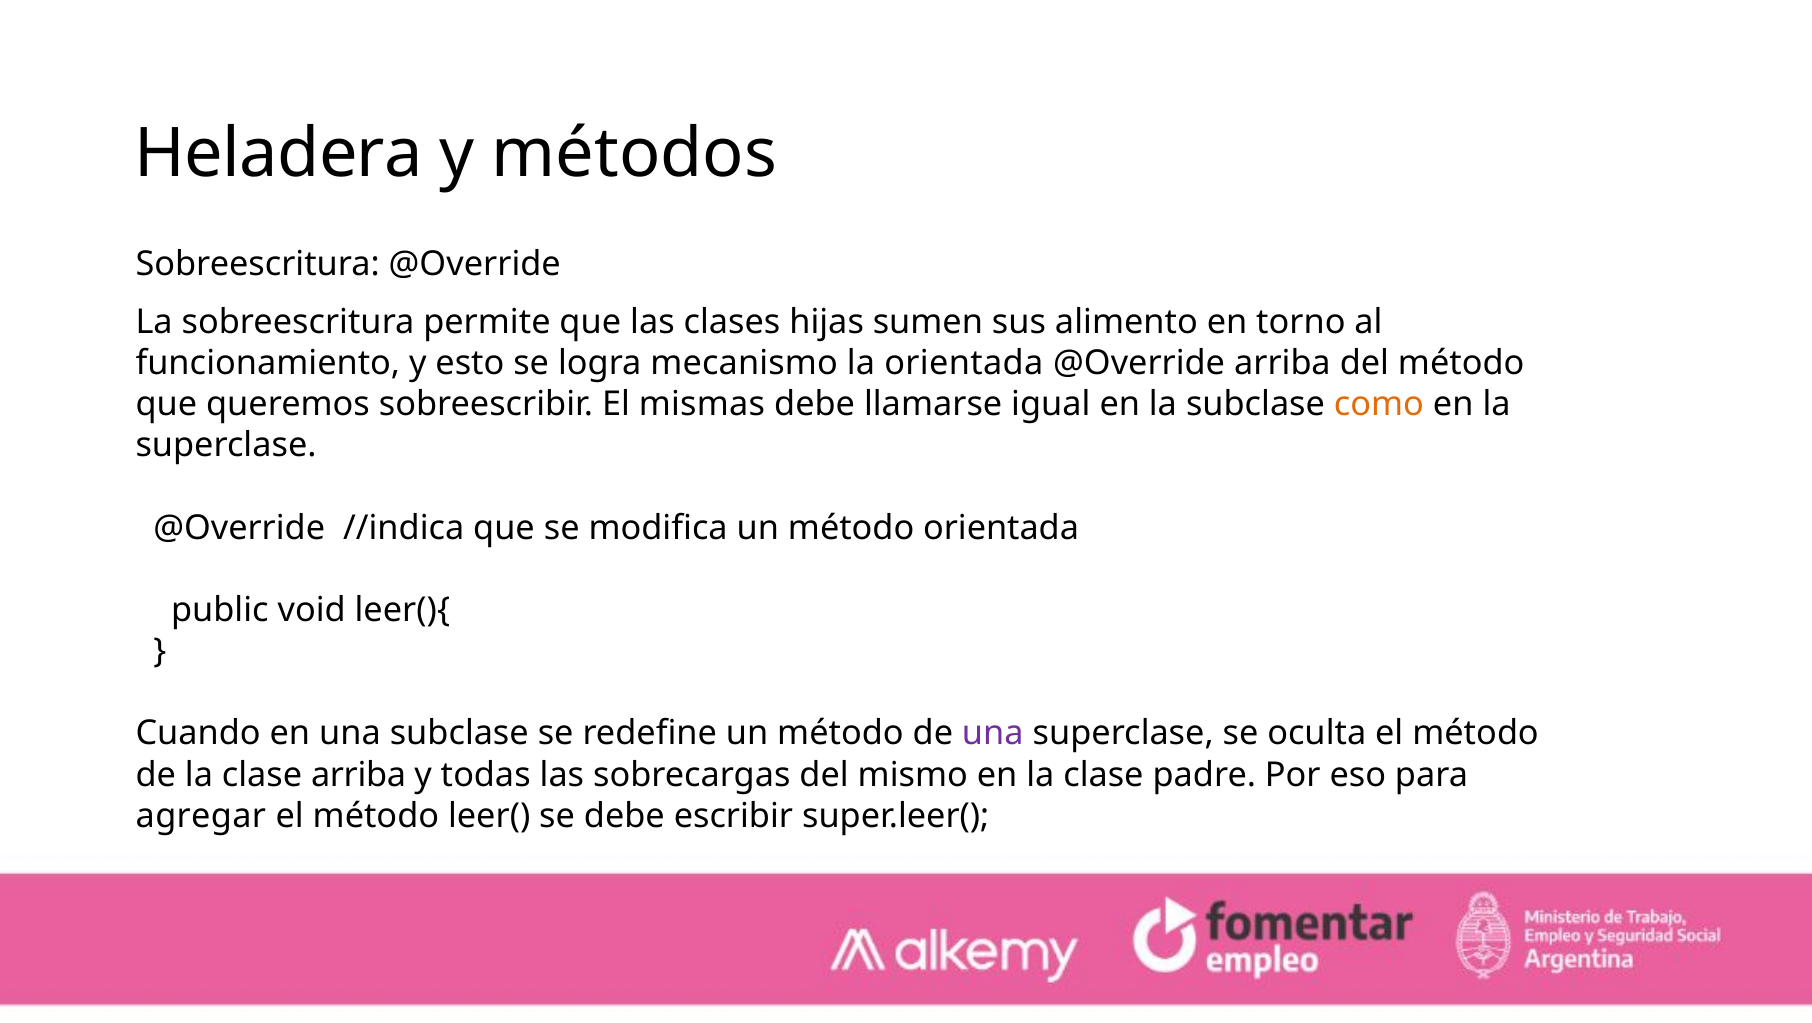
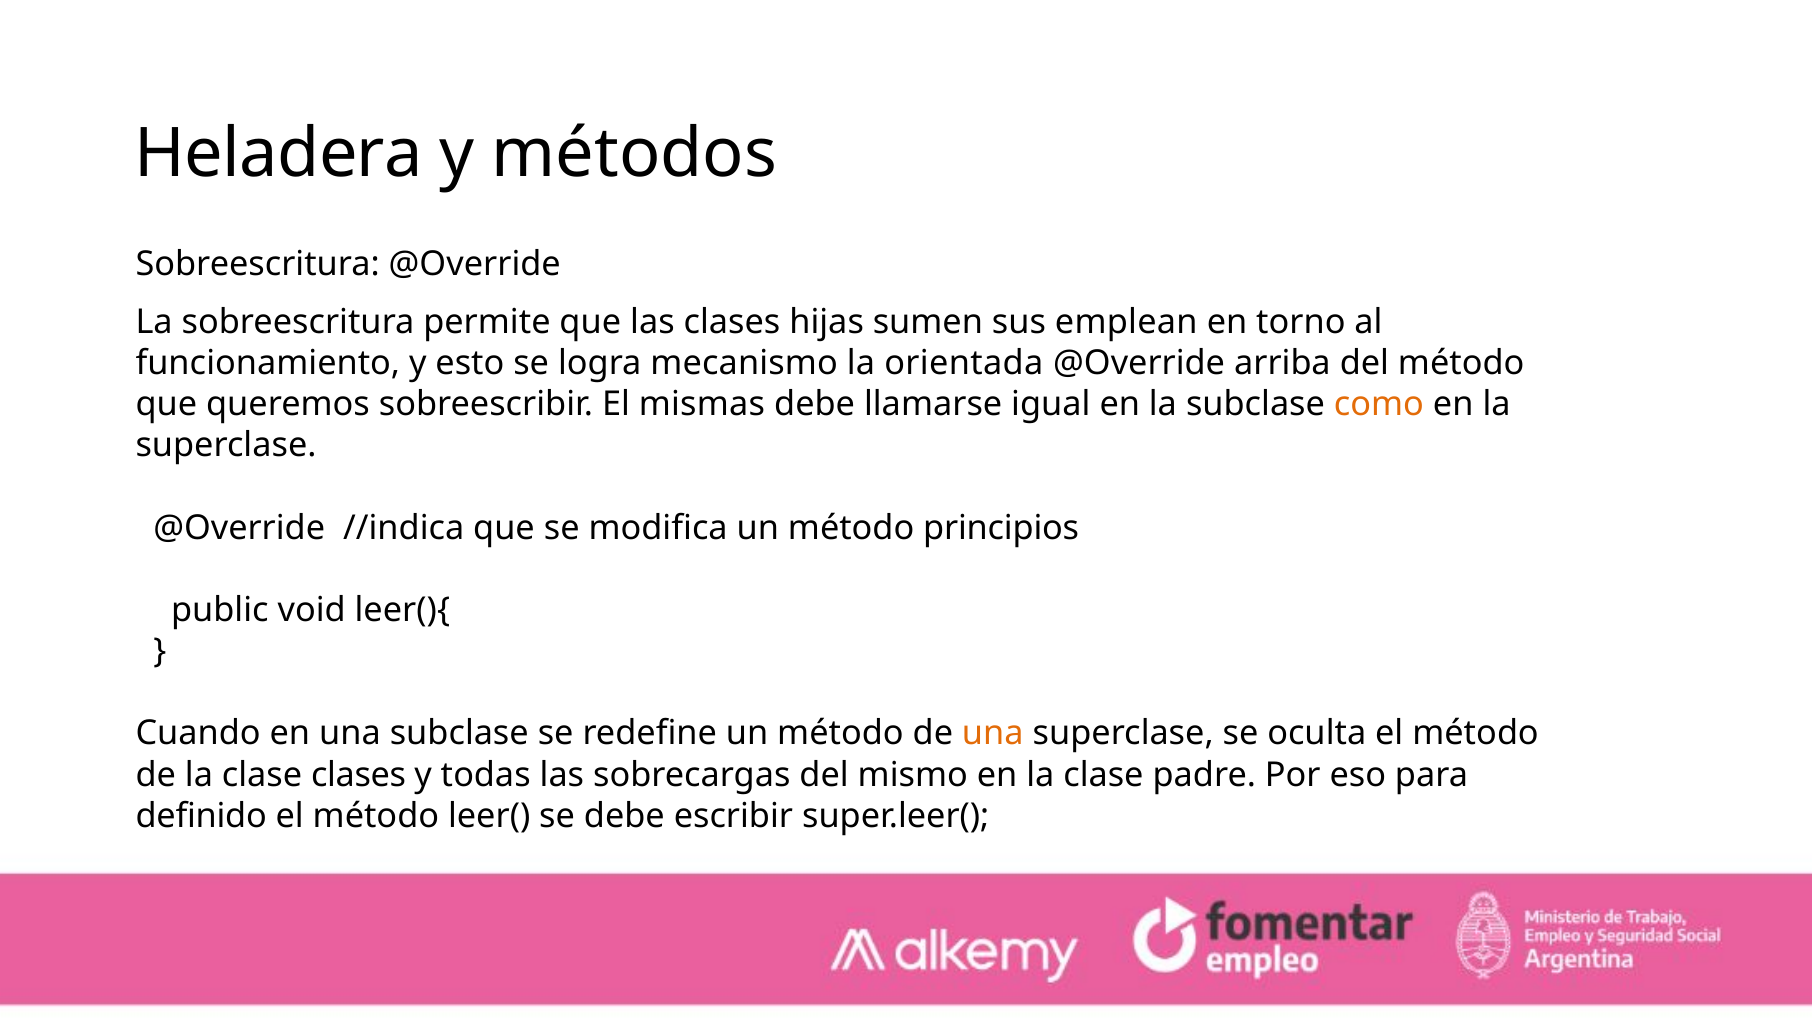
alimento: alimento -> emplean (1126, 322)
método orientada: orientada -> principios (1001, 528)
una colour: purple -> orange (993, 733)
clase arriba: arriba -> clases (359, 774)
agregar: agregar -> definido (201, 815)
